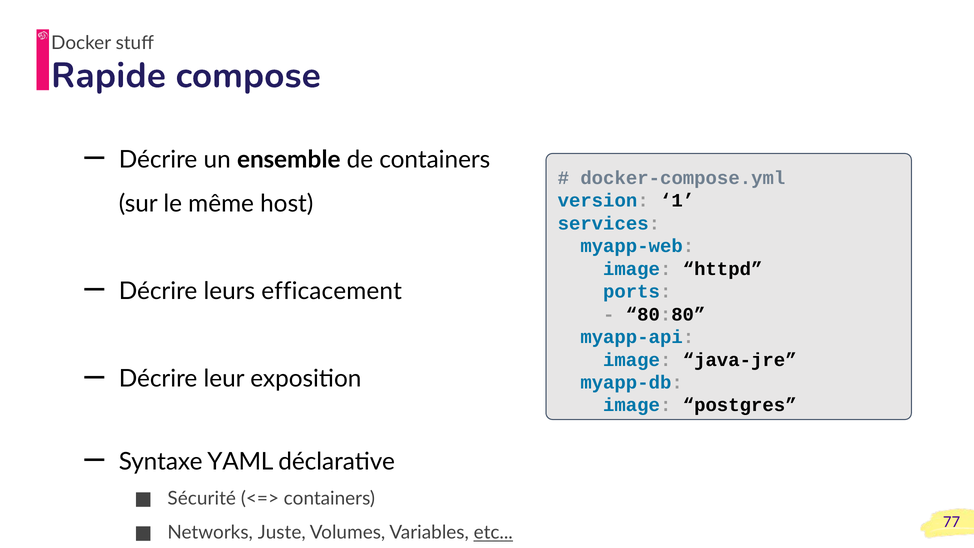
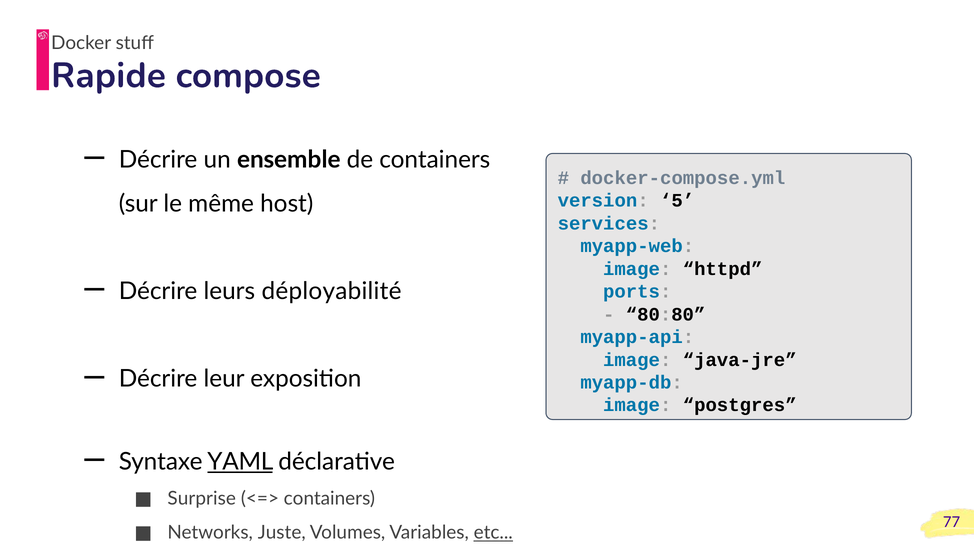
1: 1 -> 5 (677, 201)
efficacement: efficacement -> déployabilité (332, 291)
YAML underline: none -> present (240, 462)
Sécurité: Sécurité -> Surprise (202, 499)
